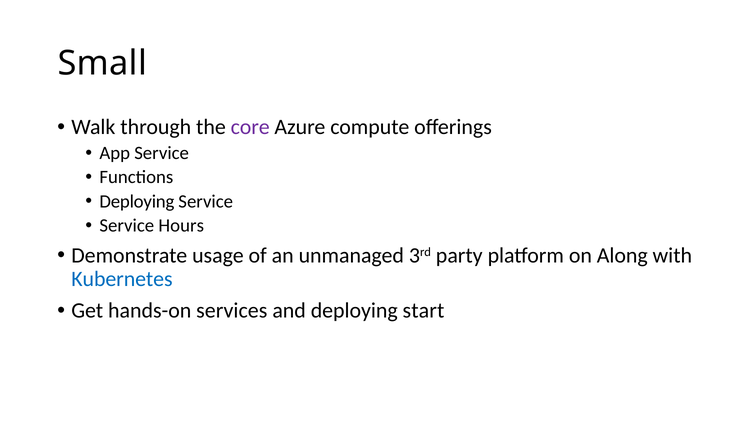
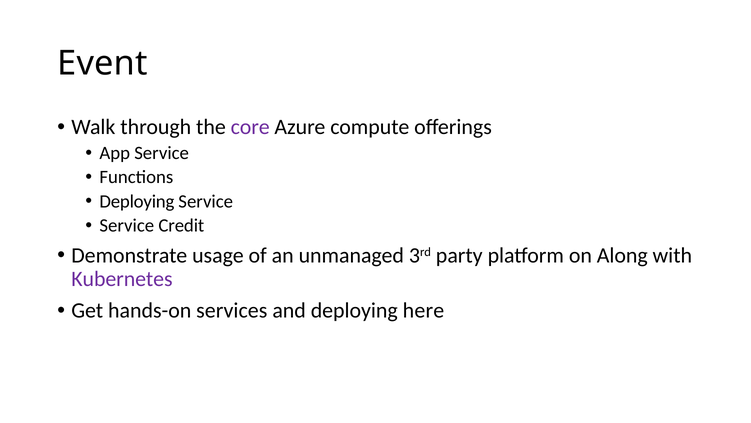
Small: Small -> Event (102, 63)
Hours: Hours -> Credit (181, 225)
Kubernetes colour: blue -> purple (122, 279)
start: start -> here (423, 310)
